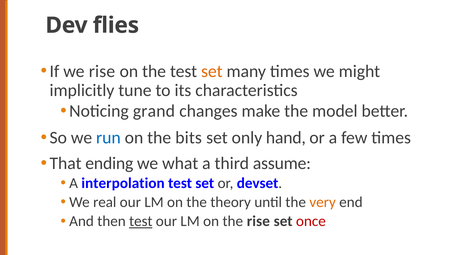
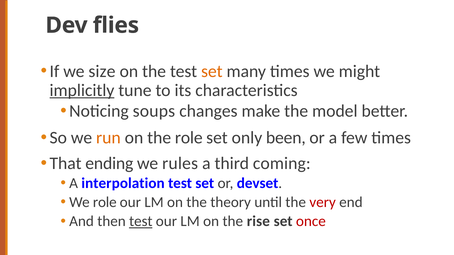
we rise: rise -> size (102, 71)
implicitly underline: none -> present (82, 90)
grand: grand -> soups (154, 111)
run colour: blue -> orange (108, 138)
the bits: bits -> role (189, 138)
hand: hand -> been (286, 138)
what: what -> rules (180, 164)
assume: assume -> coming (282, 164)
We real: real -> role (105, 202)
very colour: orange -> red (323, 202)
